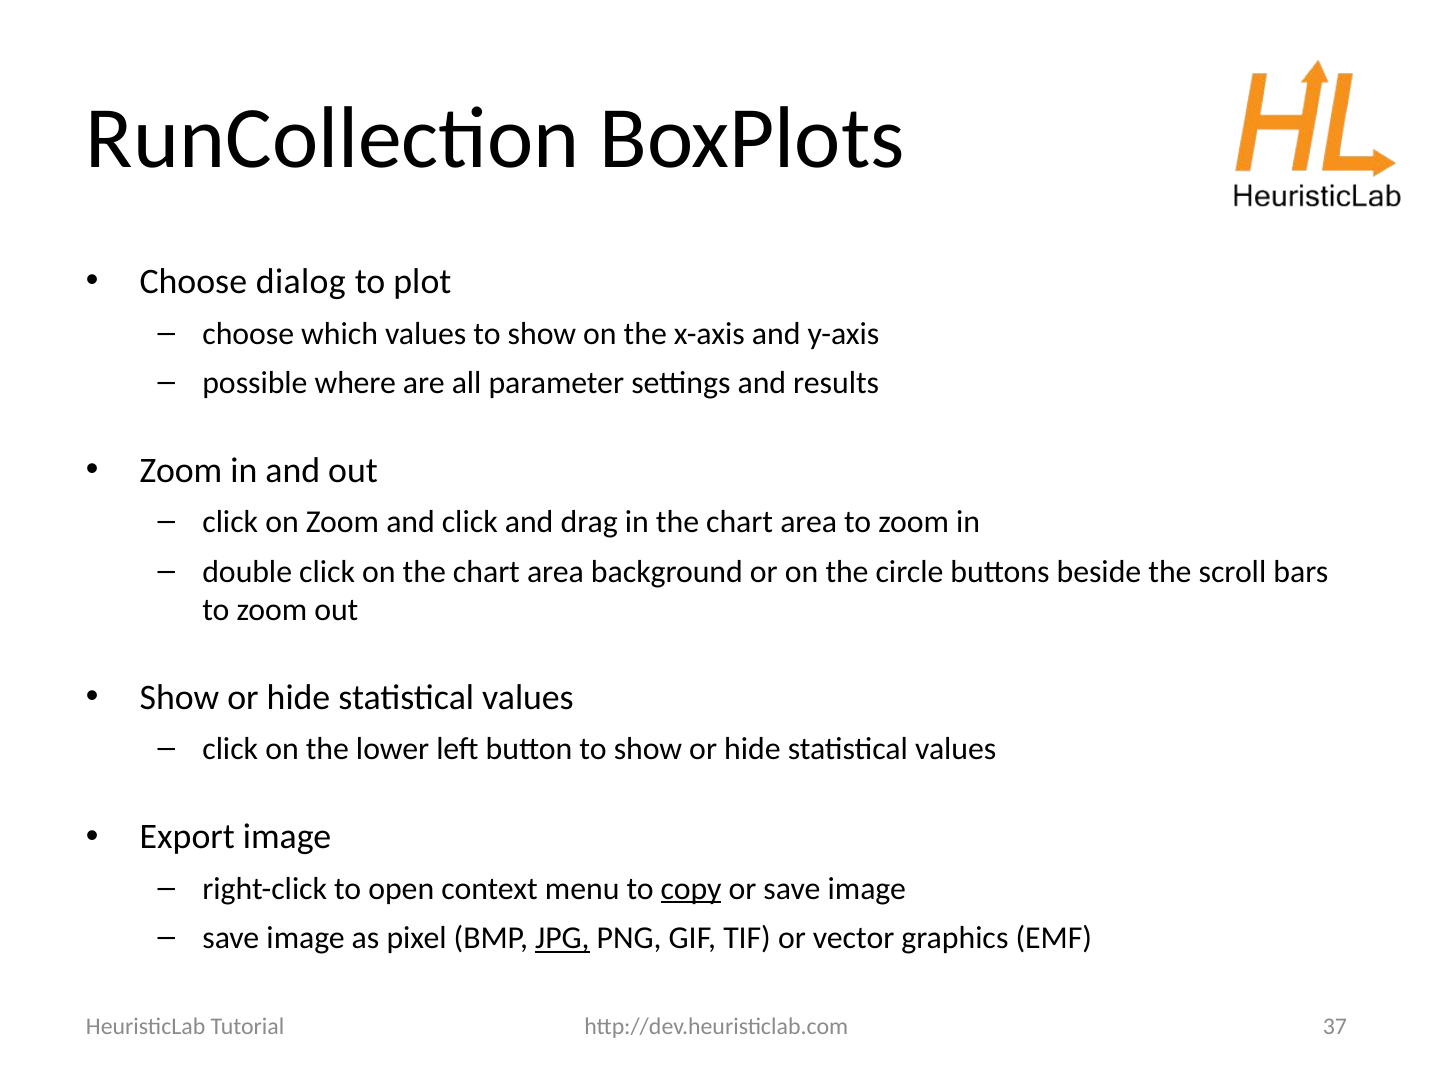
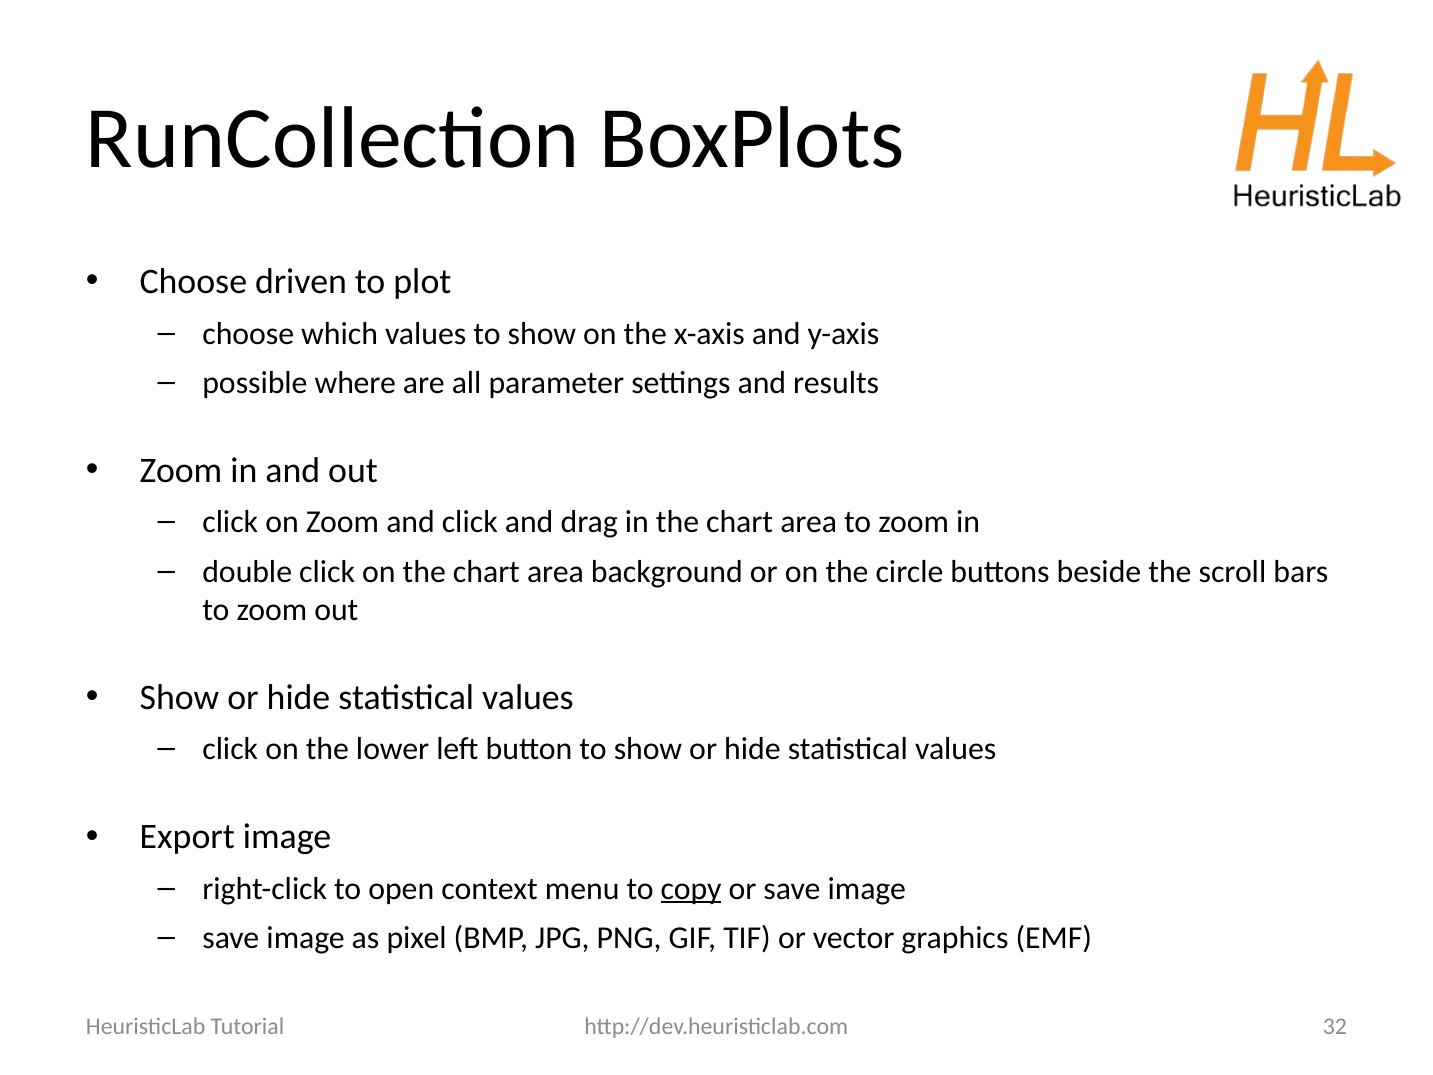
dialog: dialog -> driven (301, 282)
JPG underline: present -> none (562, 938)
37: 37 -> 32 (1335, 1026)
